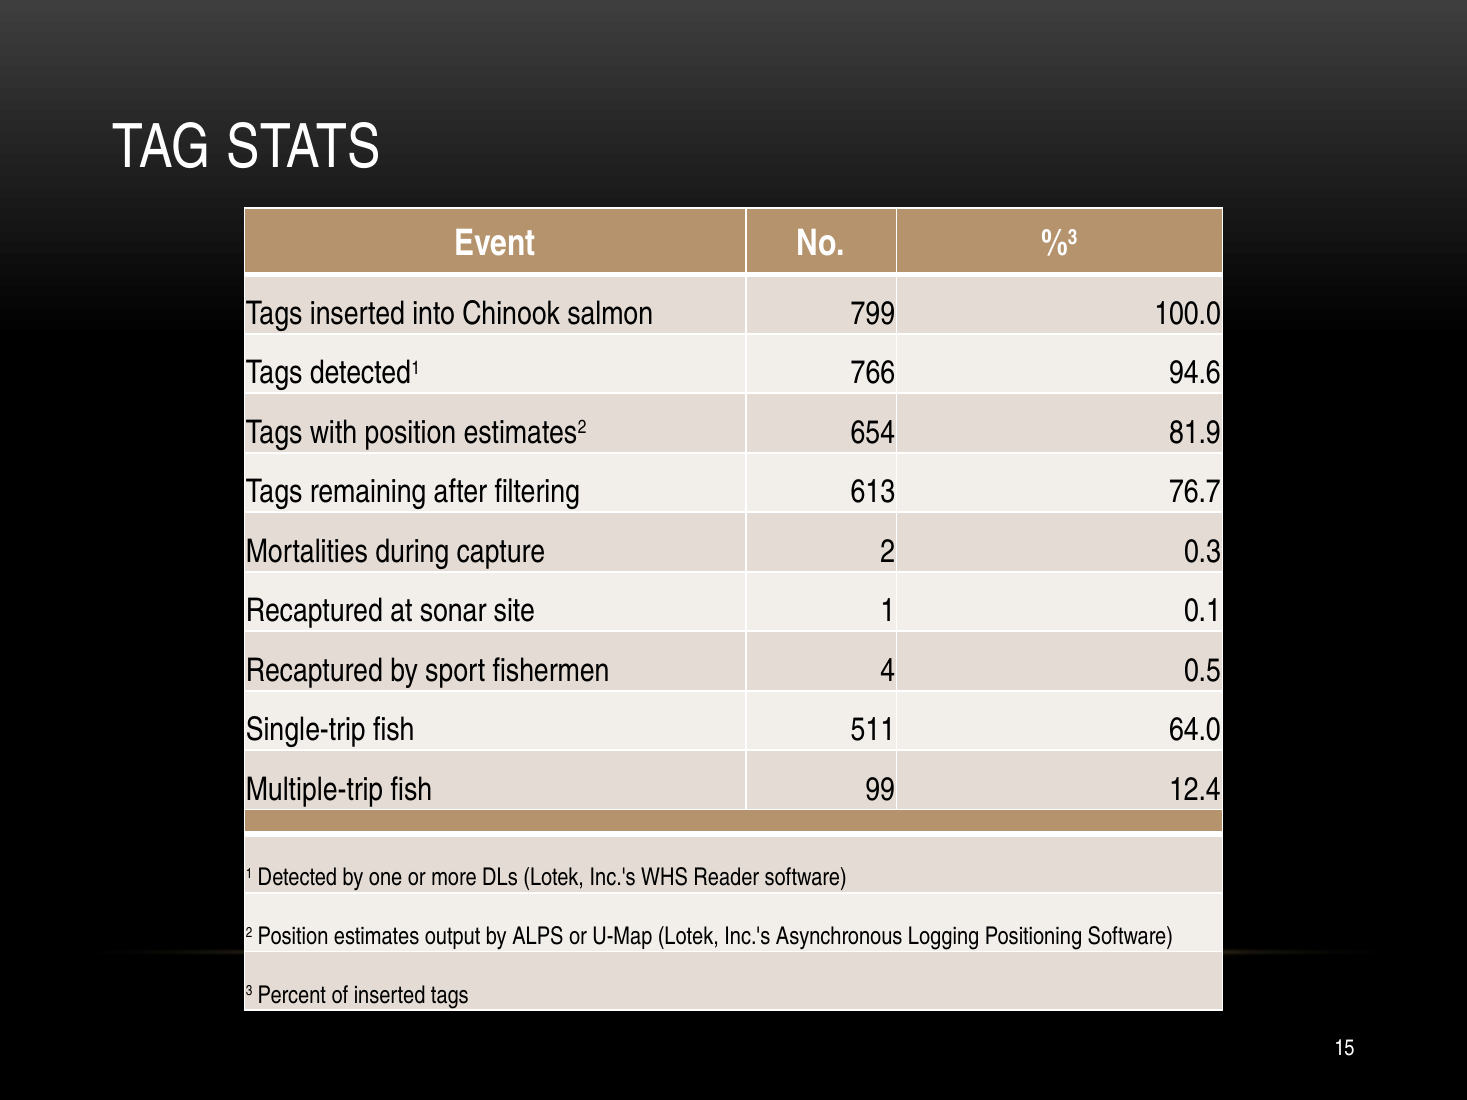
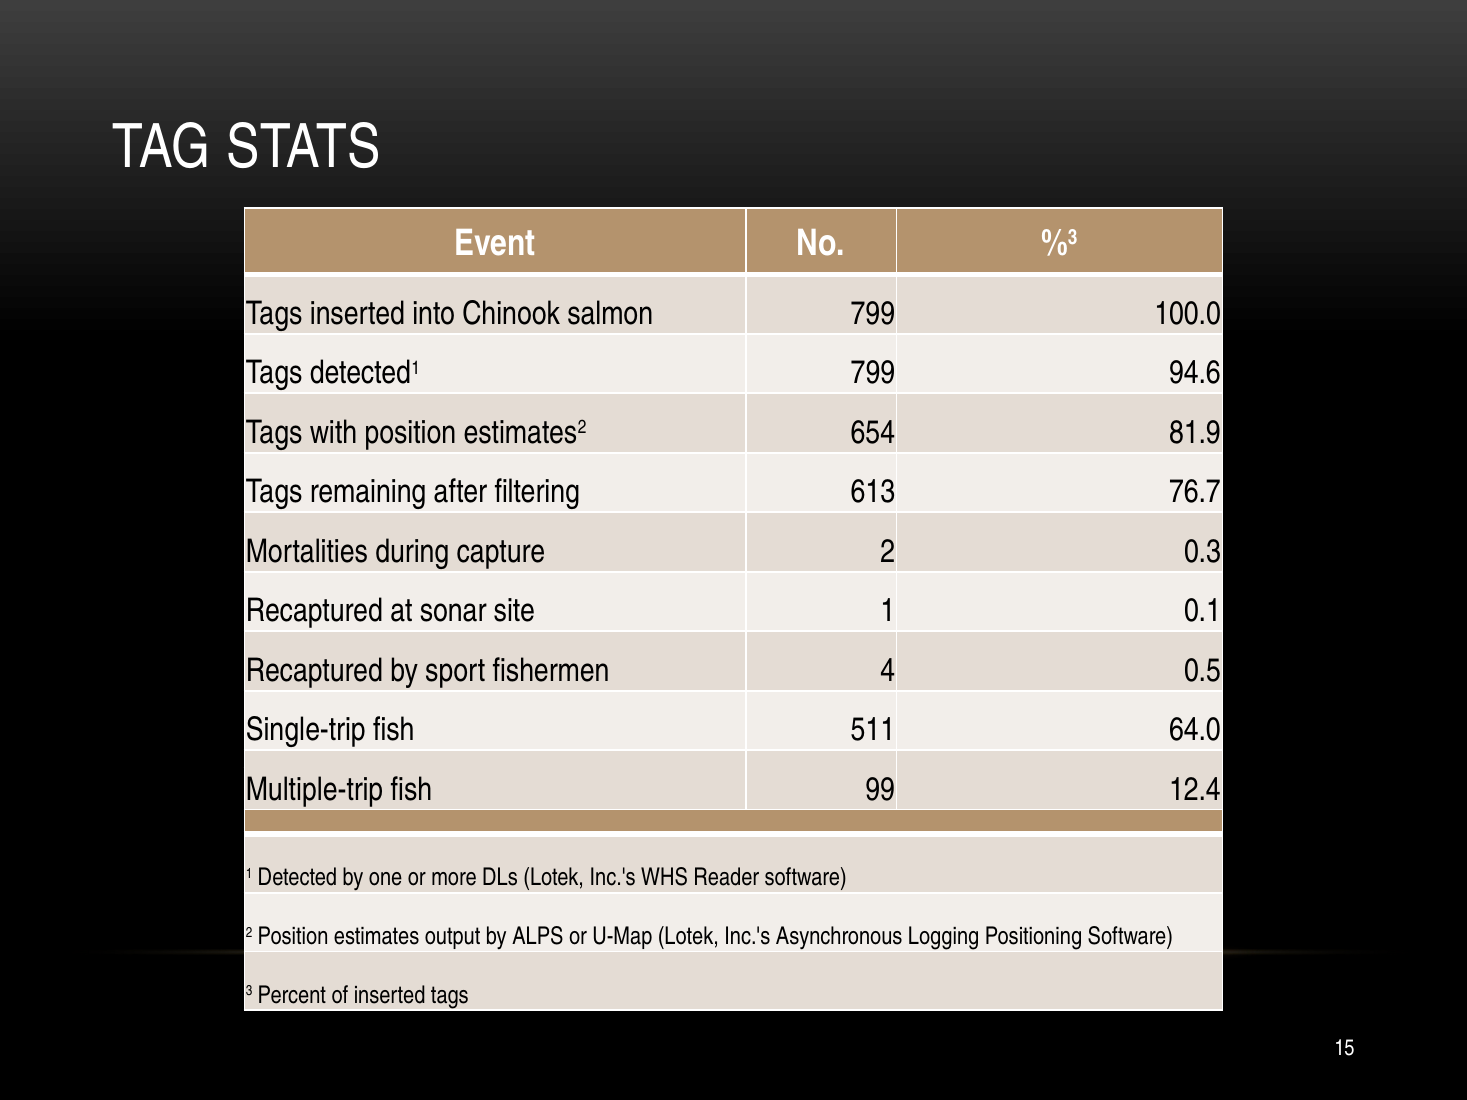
detected1 766: 766 -> 799 (873, 373)
